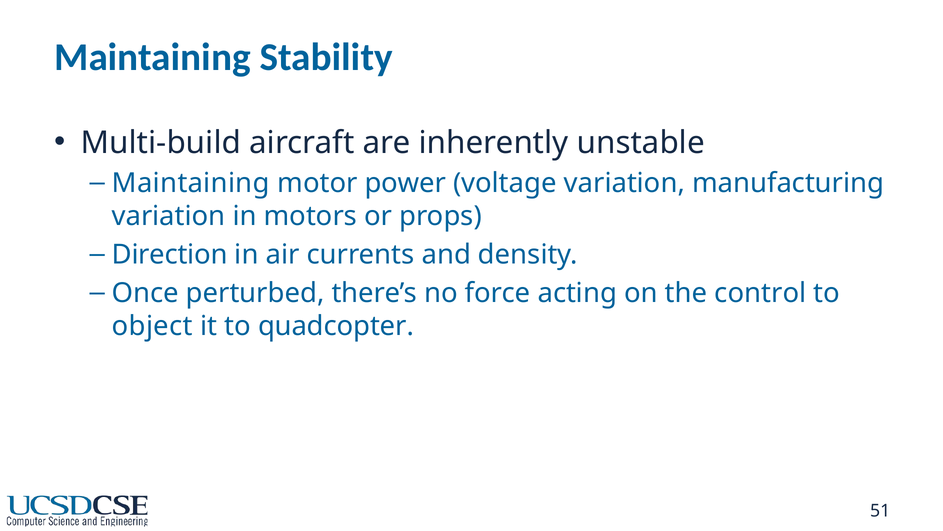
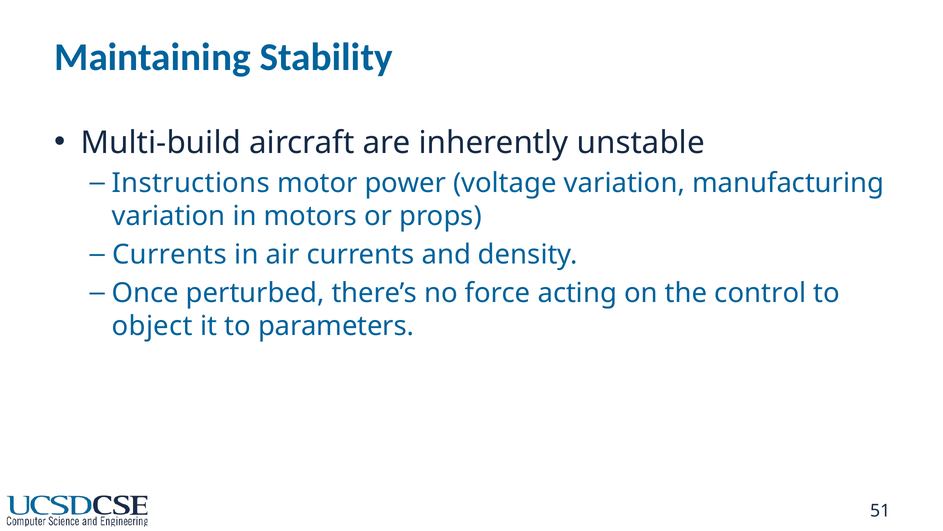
Maintaining: Maintaining -> Instructions (191, 183)
Direction: Direction -> Currents (169, 254)
quadcopter: quadcopter -> parameters (336, 326)
